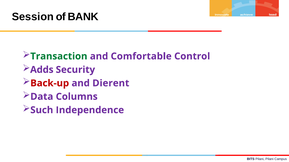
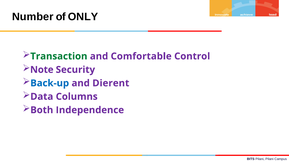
Session: Session -> Number (33, 17)
BANK: BANK -> ONLY (83, 17)
Adds: Adds -> Note (42, 70)
Back-up colour: red -> blue (50, 83)
Such: Such -> Both (42, 110)
